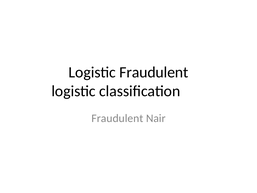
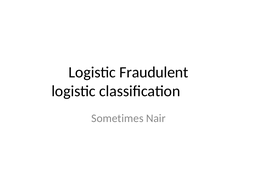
Fraudulent: Fraudulent -> Sometimes (117, 118)
